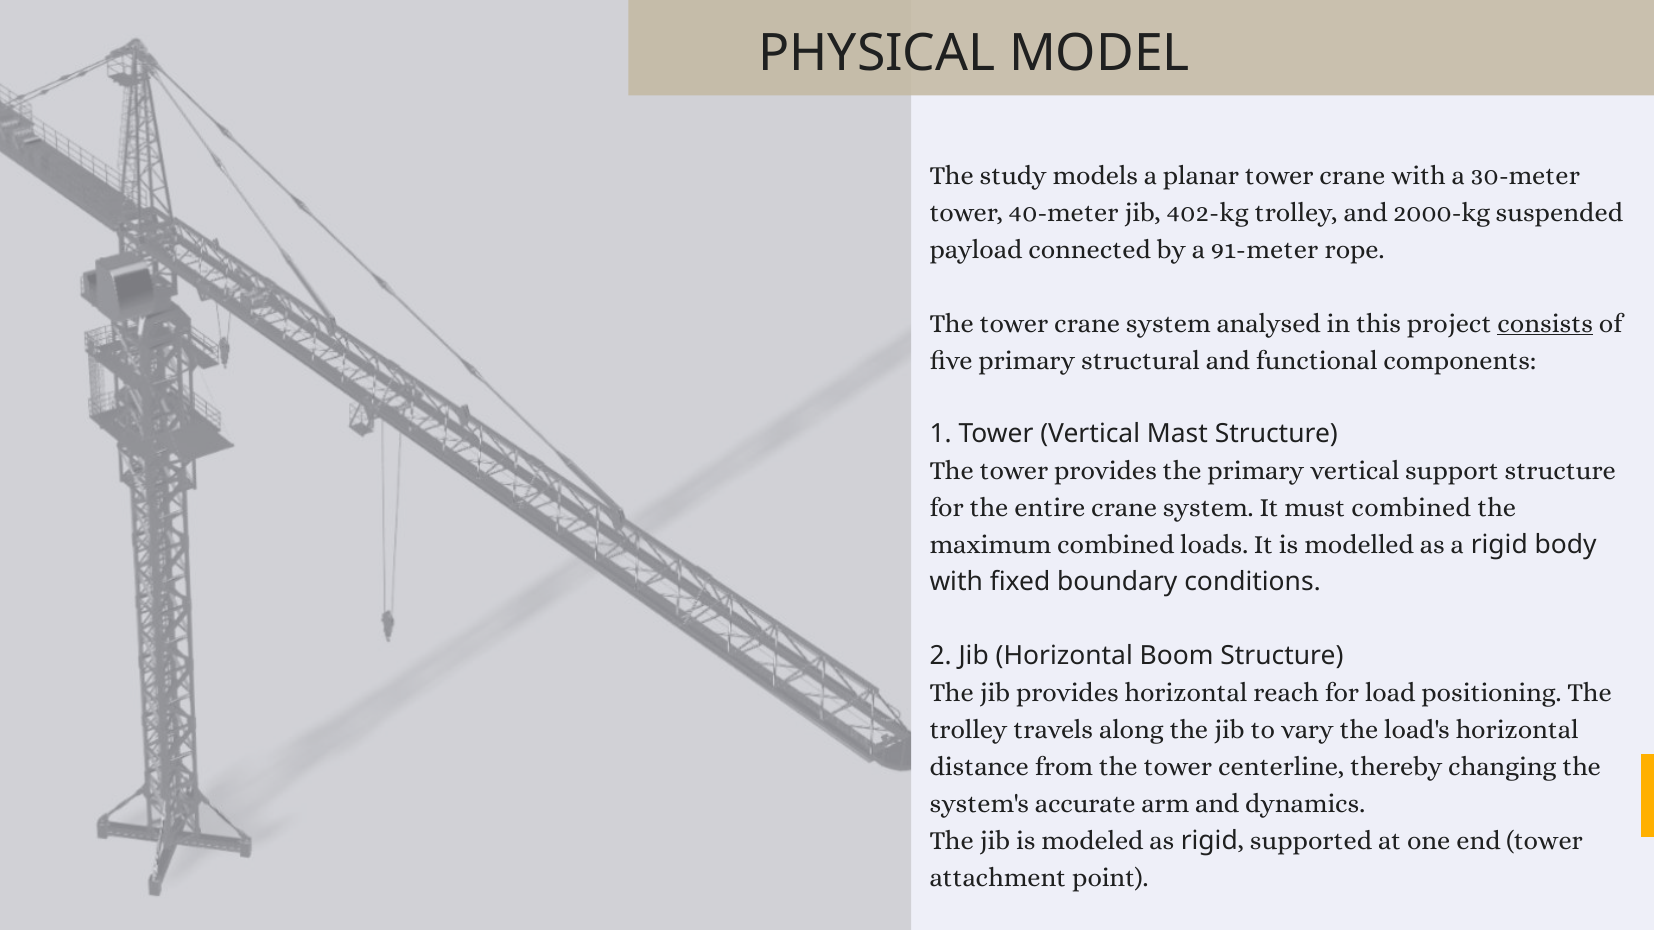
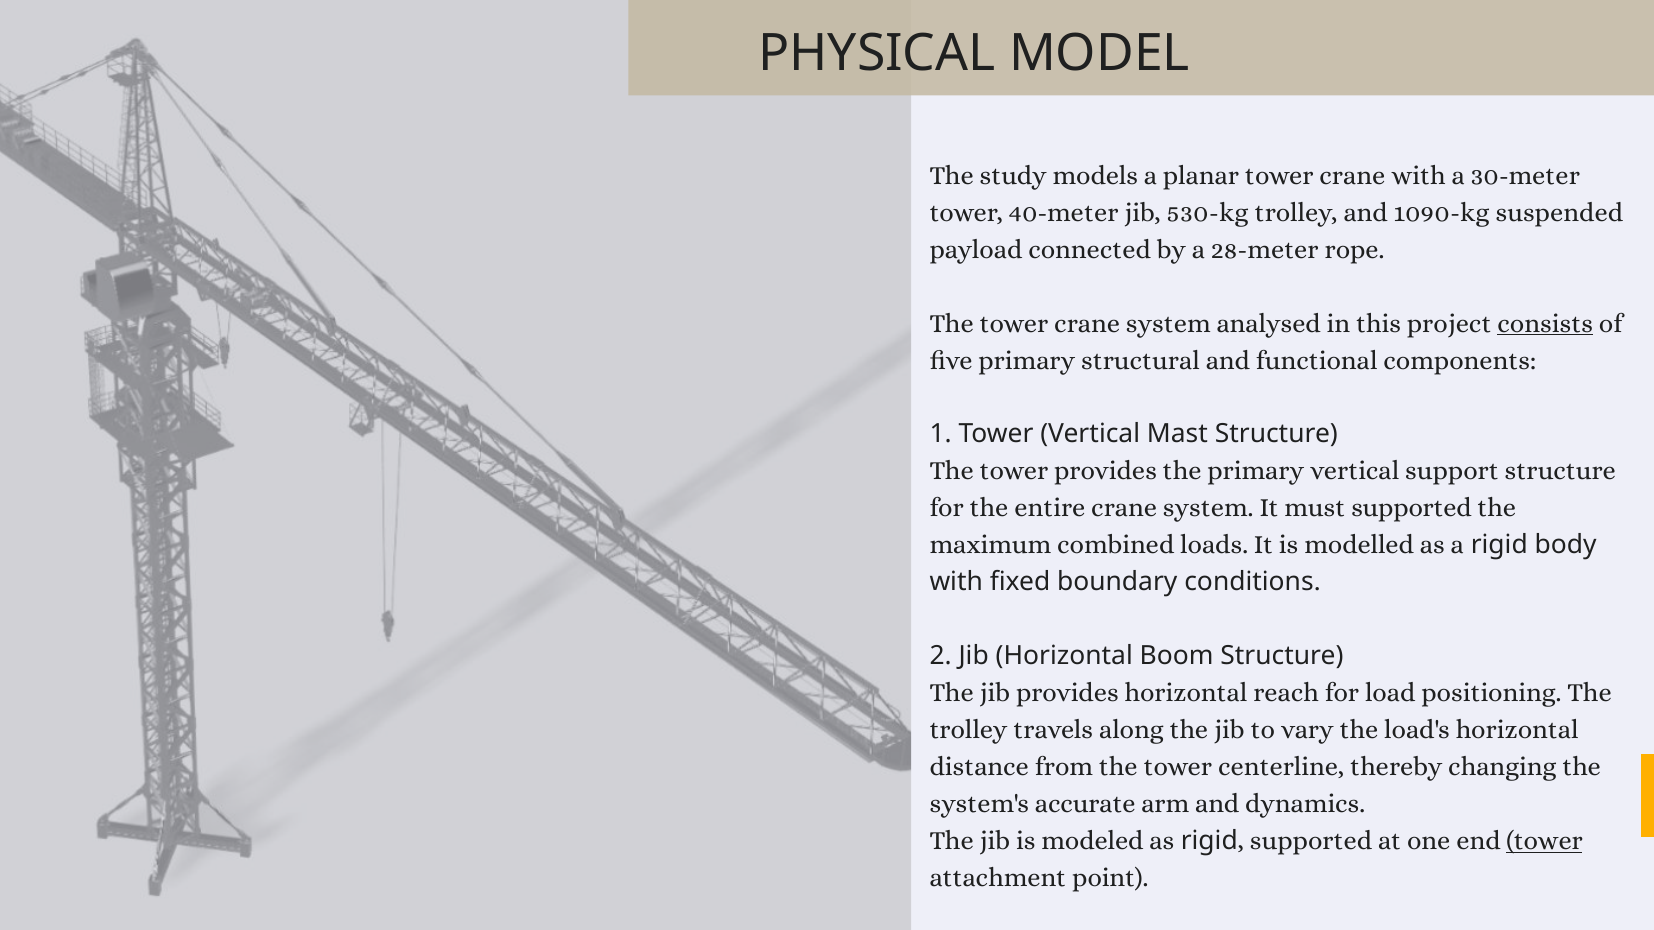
402-kg: 402-kg -> 530-kg (1208, 213)
2000-kg: 2000-kg -> 1090-kg (1441, 213)
91-meter: 91-meter -> 28-meter (1265, 250)
must combined: combined -> supported (1412, 508)
tower underline: none -> present (1545, 841)
